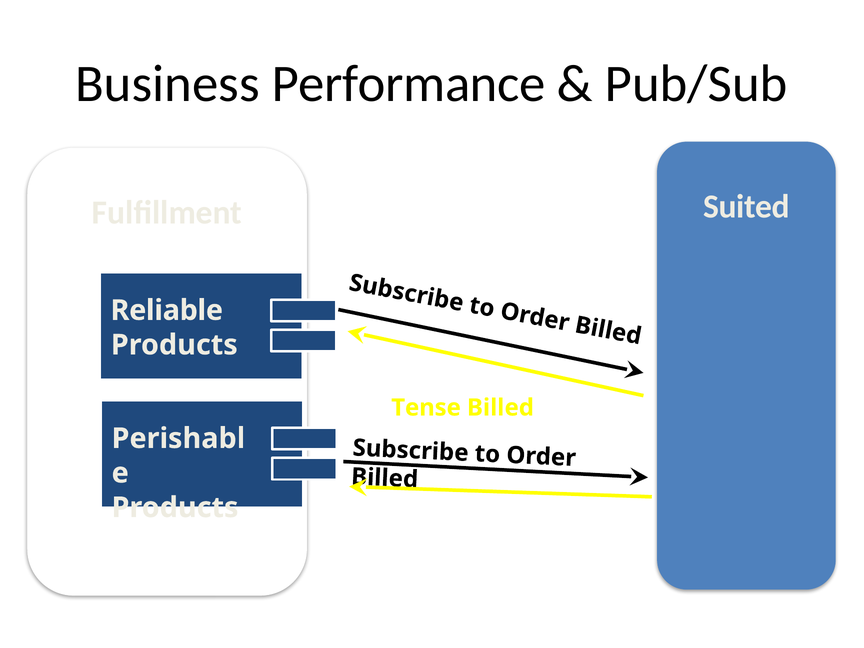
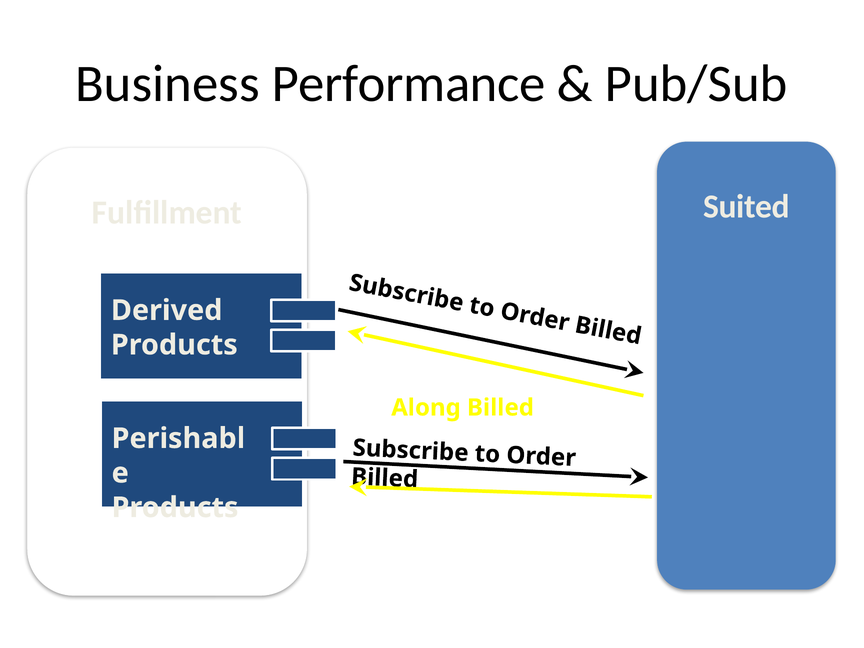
Reliable: Reliable -> Derived (167, 310)
Tense: Tense -> Along (426, 408)
